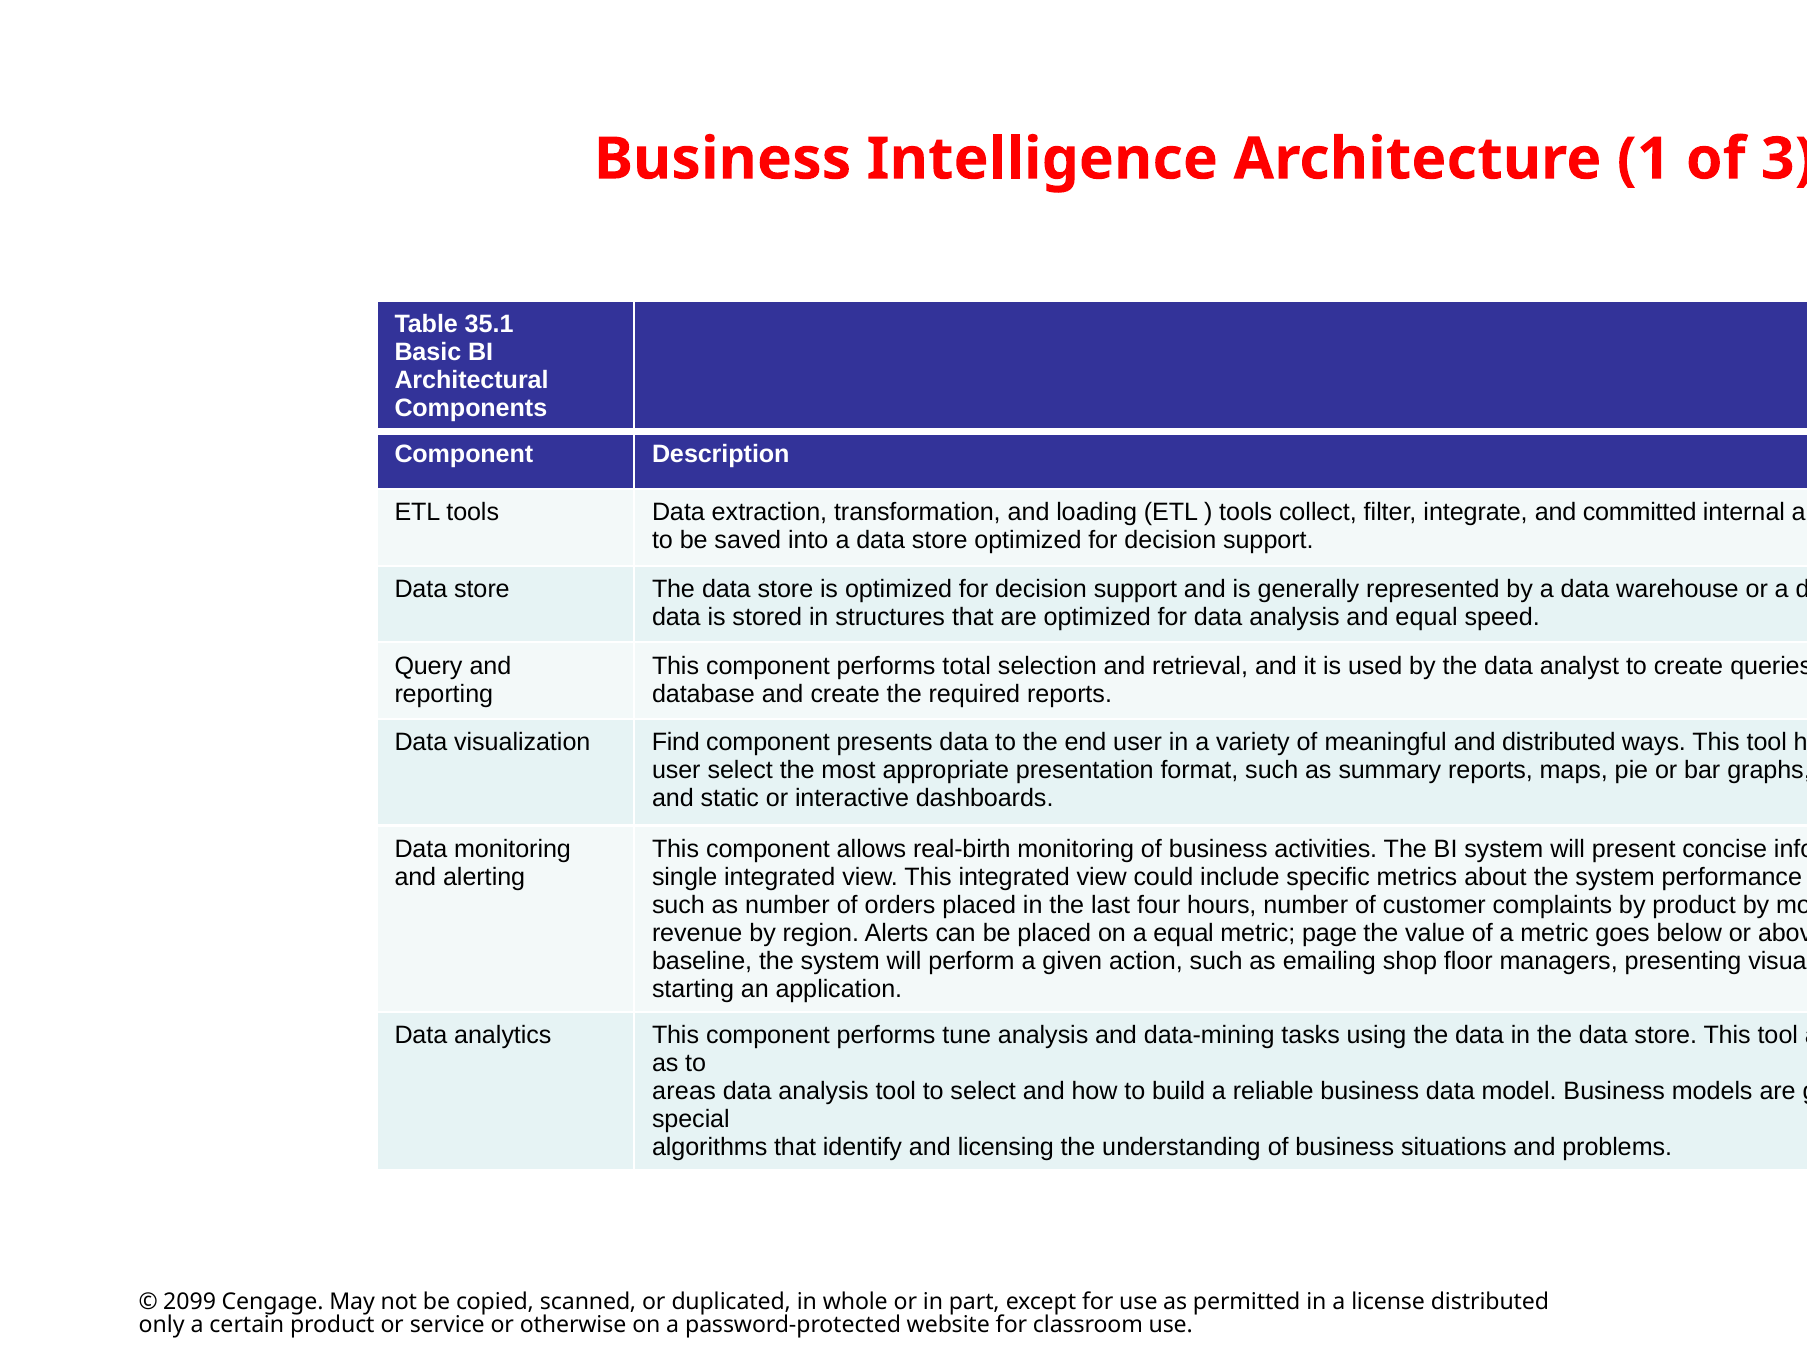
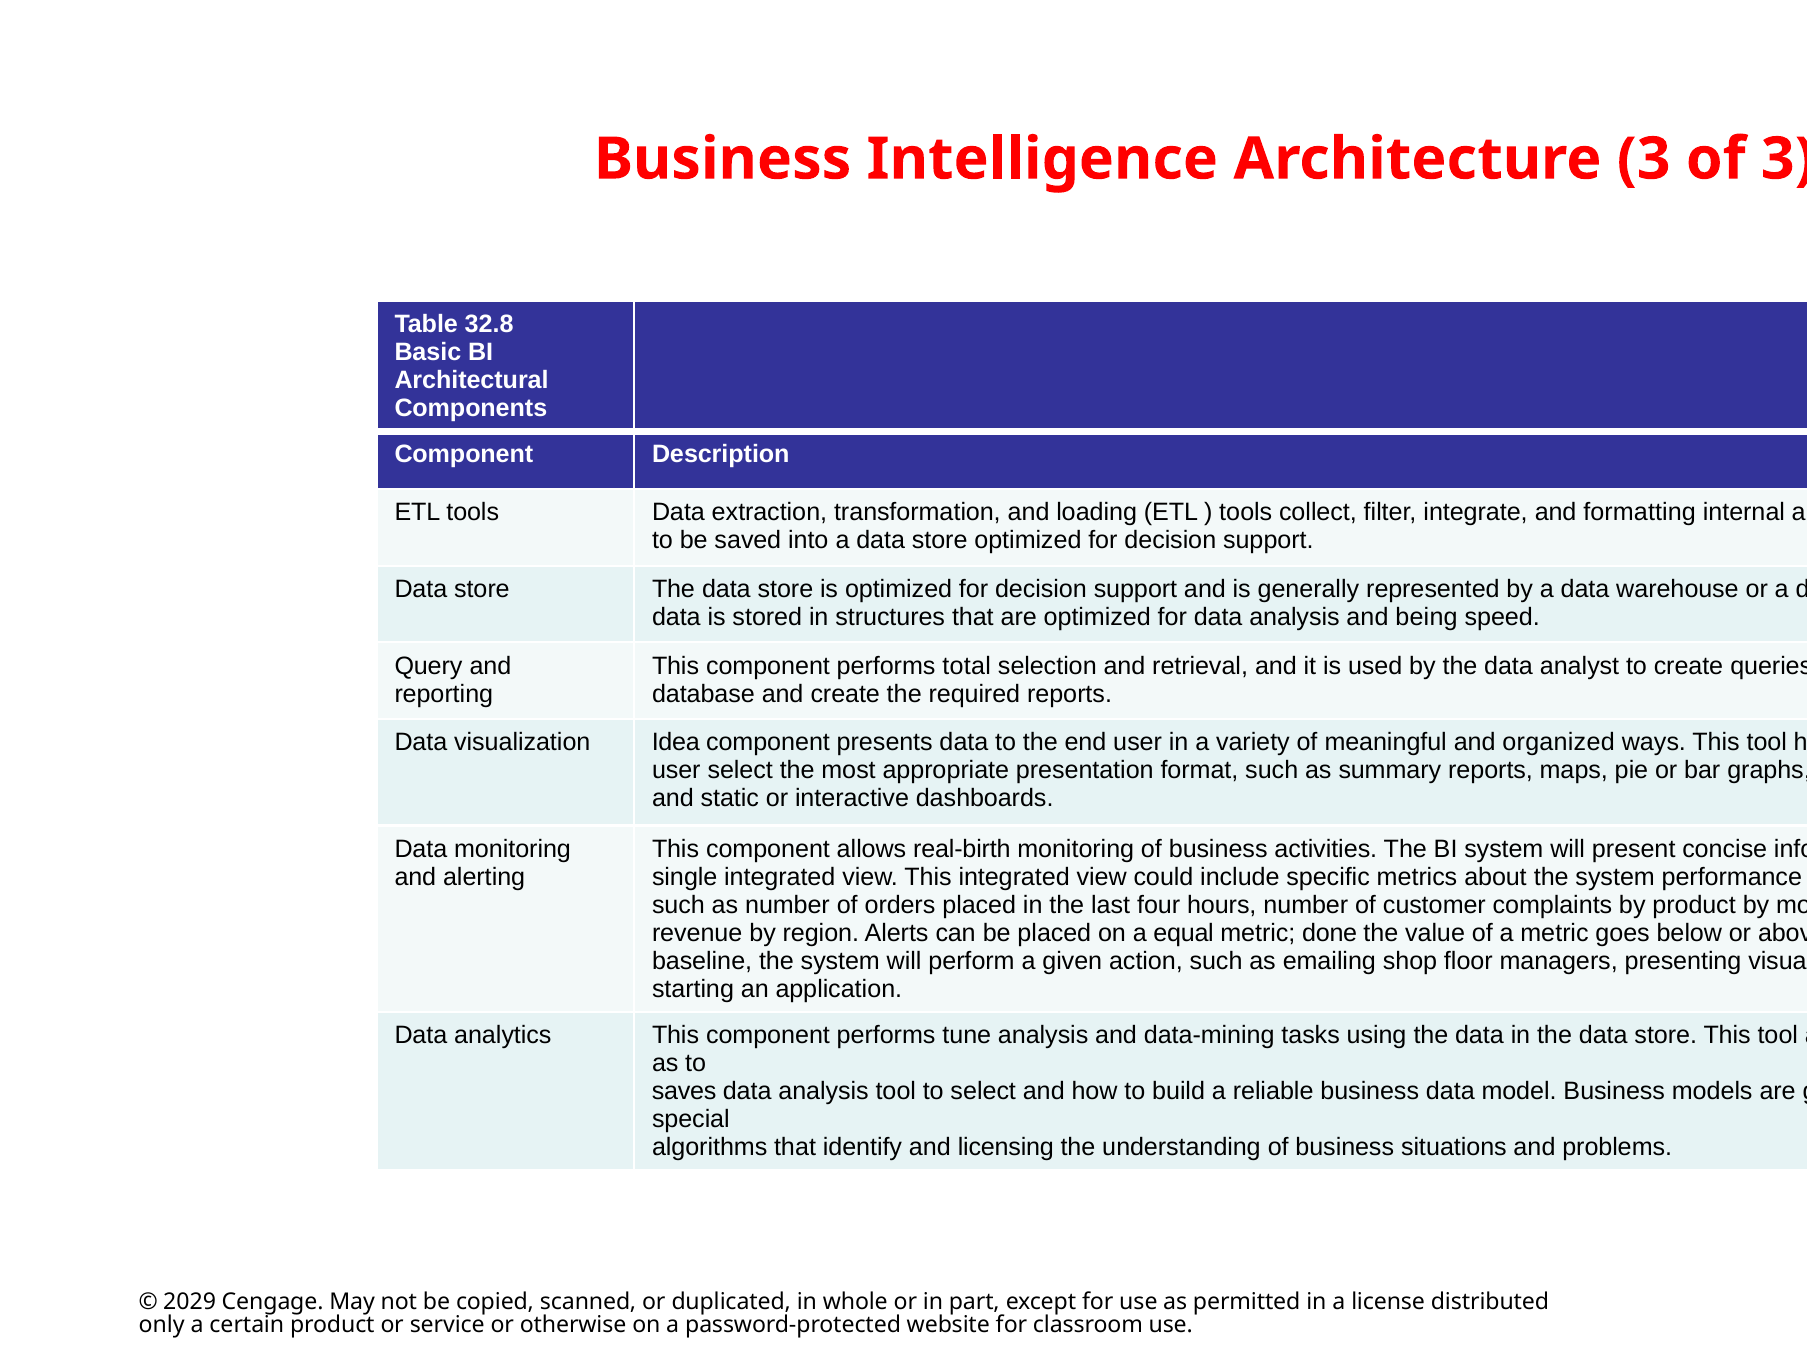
Architecture 1: 1 -> 3 (1644, 159)
35.1: 35.1 -> 32.8 (489, 325)
committed: committed -> formatting (1640, 512)
and equal: equal -> being (1426, 617)
Find: Find -> Idea (676, 743)
and distributed: distributed -> organized (1559, 743)
page: page -> done (1330, 933)
areas: areas -> saves (684, 1091)
2099: 2099 -> 2029 (190, 1302)
